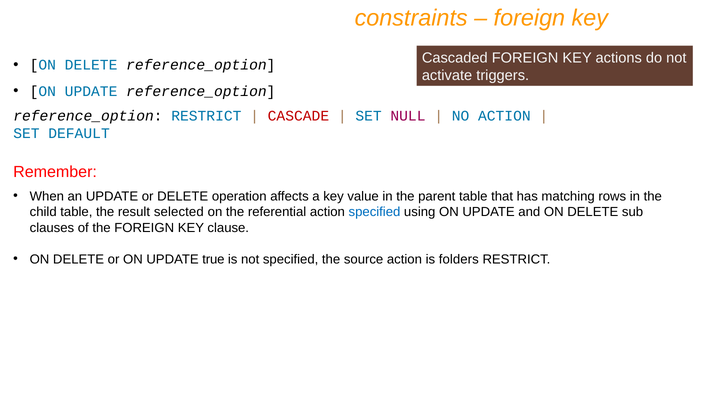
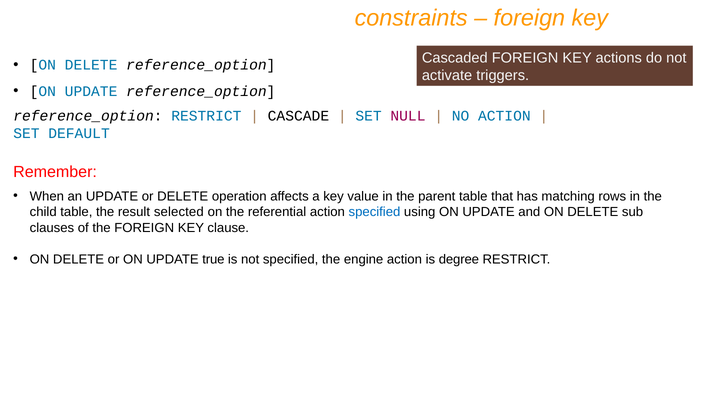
CASCADE colour: red -> black (298, 116)
source: source -> engine (364, 259)
folders: folders -> degree (459, 259)
